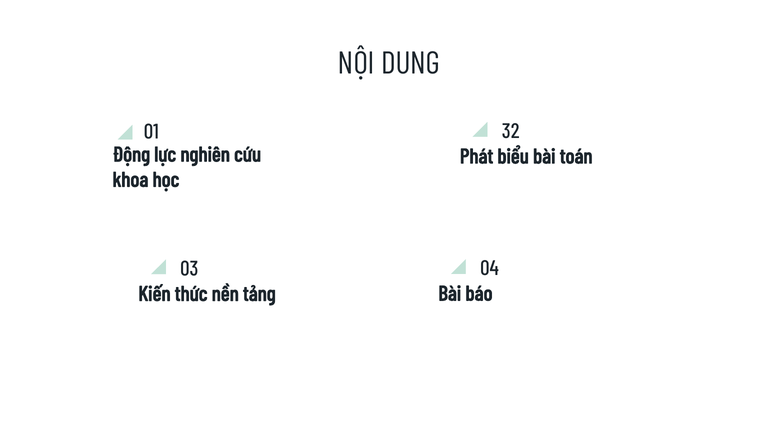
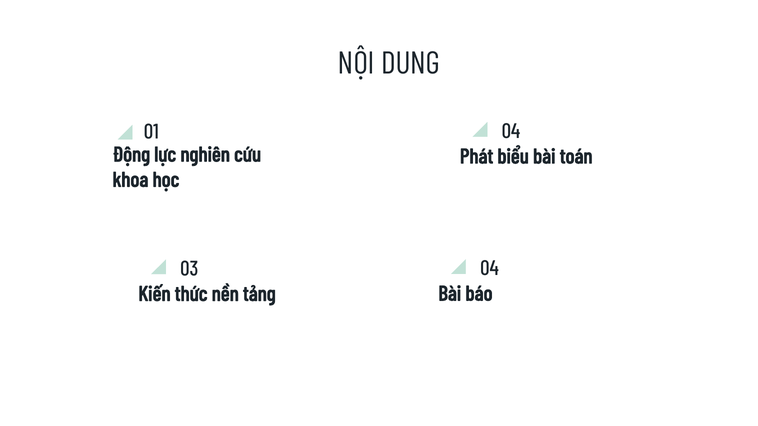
01 32: 32 -> 04 (511, 131)
